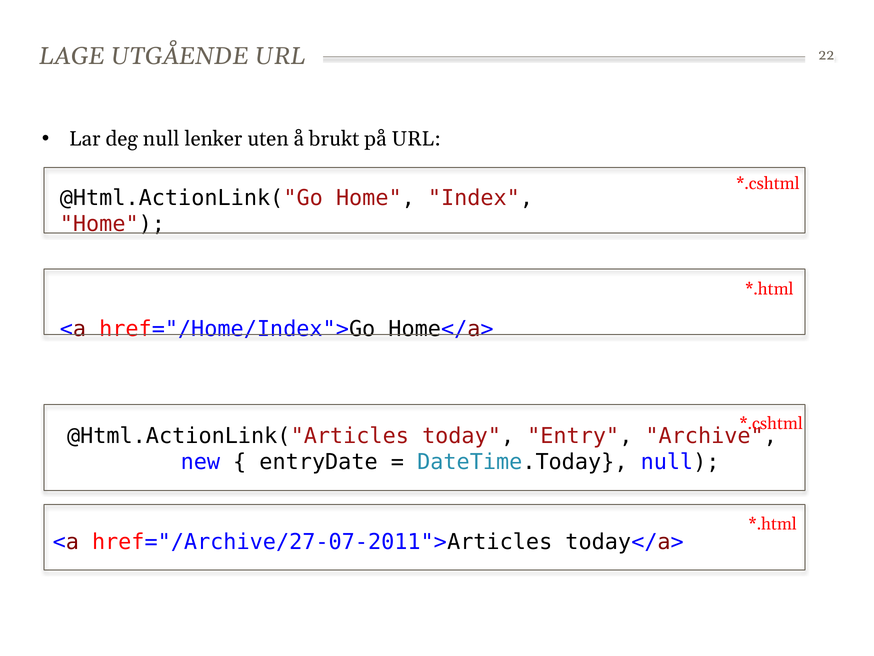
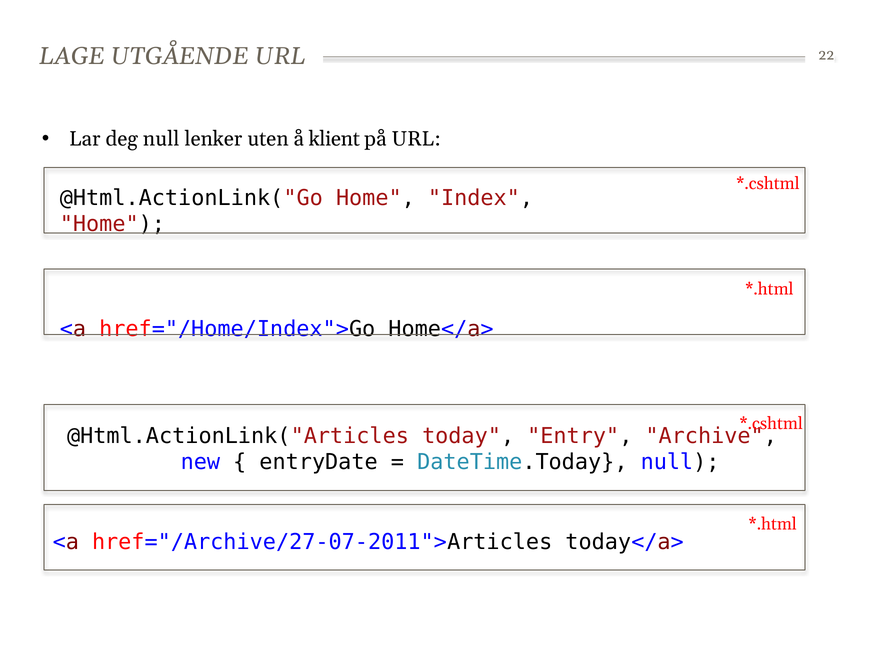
brukt: brukt -> klient (334, 139)
